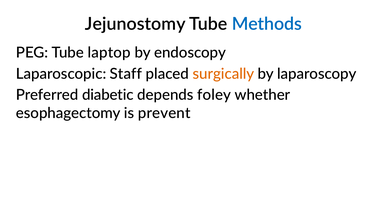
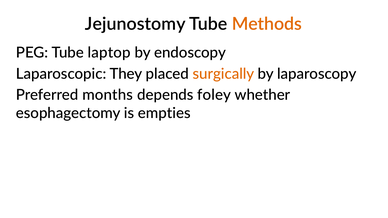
Methods colour: blue -> orange (267, 24)
Staff: Staff -> They (126, 74)
diabetic: diabetic -> months (108, 95)
prevent: prevent -> empties (164, 113)
